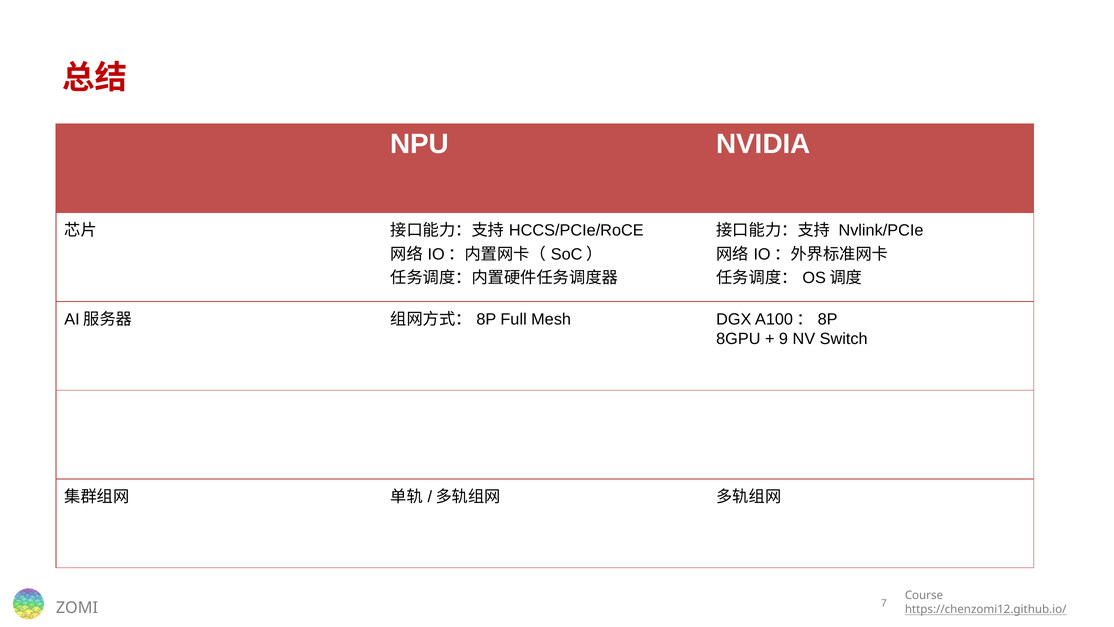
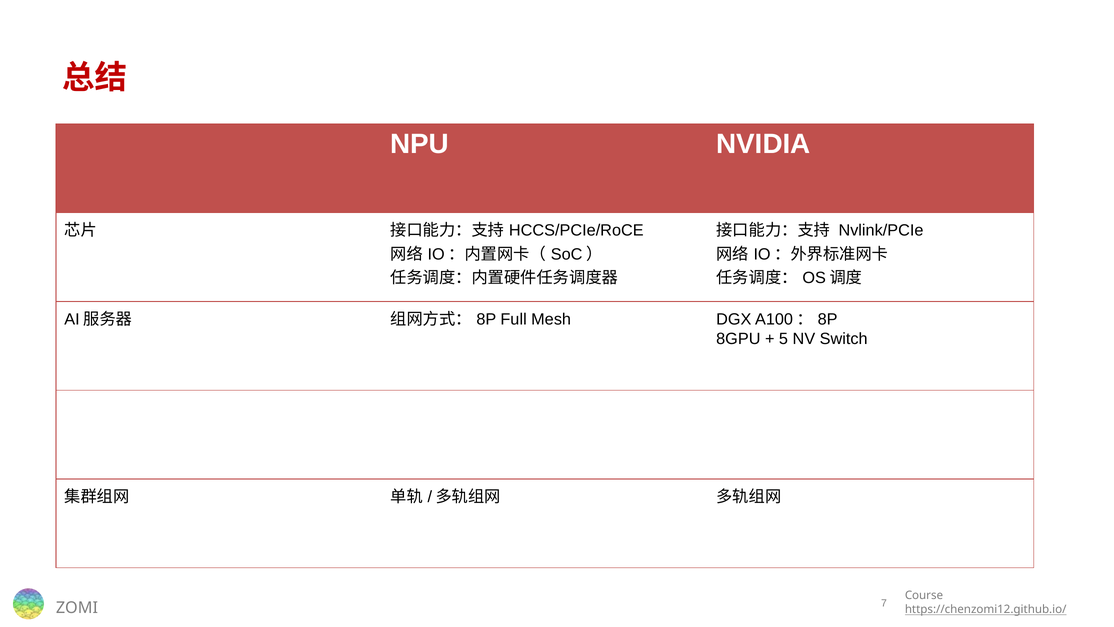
9: 9 -> 5 (783, 338)
